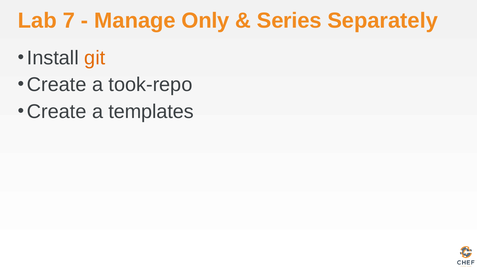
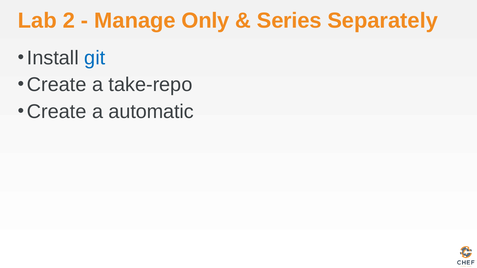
7: 7 -> 2 (69, 21)
git colour: orange -> blue (95, 58)
took-repo: took-repo -> take-repo (150, 85)
templates: templates -> automatic (151, 112)
